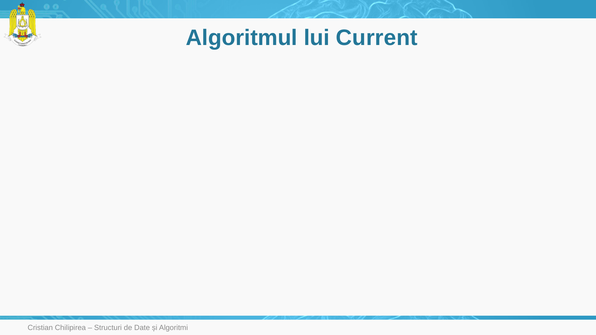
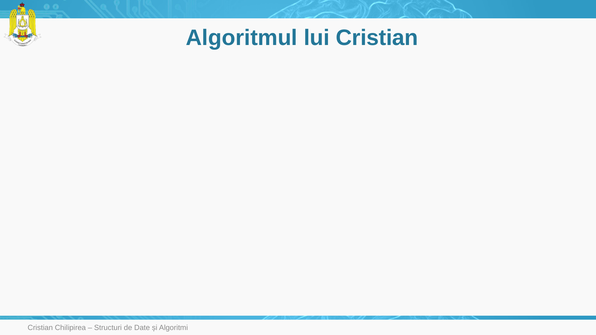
lui Current: Current -> Cristian (377, 38)
